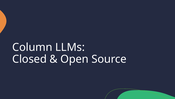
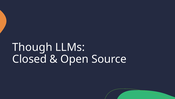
Column: Column -> Though (32, 47)
